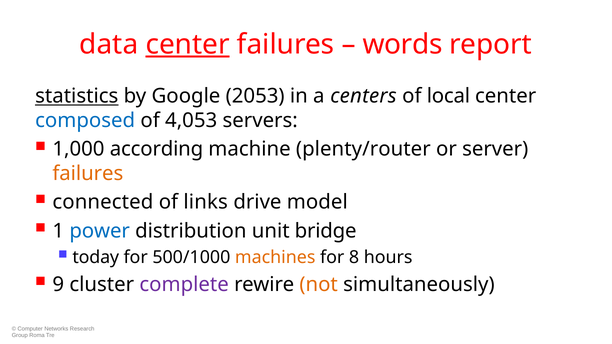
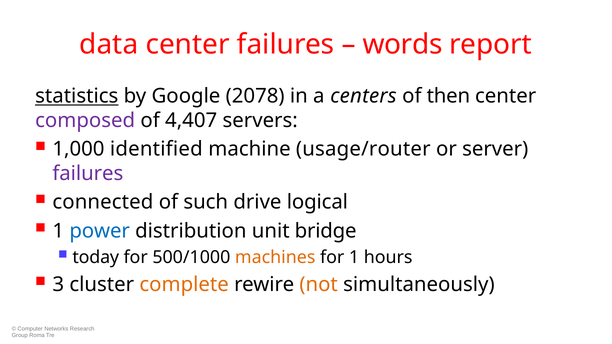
center underline: present -> none (188, 44)
2053: 2053 -> 2078 (255, 96)
local: local -> then (448, 96)
composed colour: blue -> purple (85, 121)
4,053: 4,053 -> 4,407 (191, 121)
according: according -> identified (156, 149)
plenty/router: plenty/router -> usage/router (363, 149)
failures colour: orange -> purple (88, 174)
links: links -> such (206, 202)
model: model -> logical (317, 202)
for 8: 8 -> 1 (354, 257)
9: 9 -> 3 (58, 285)
complete colour: purple -> orange (184, 285)
